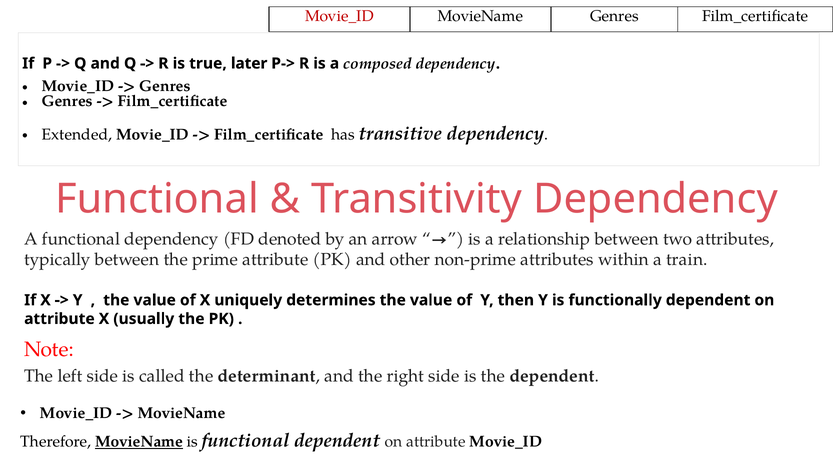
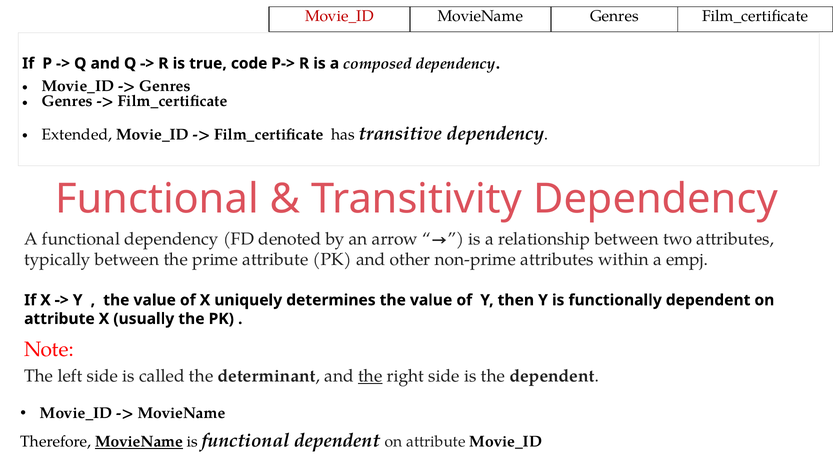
later: later -> code (249, 64)
train: train -> empj (687, 260)
the underline: none -> present (370, 377)
